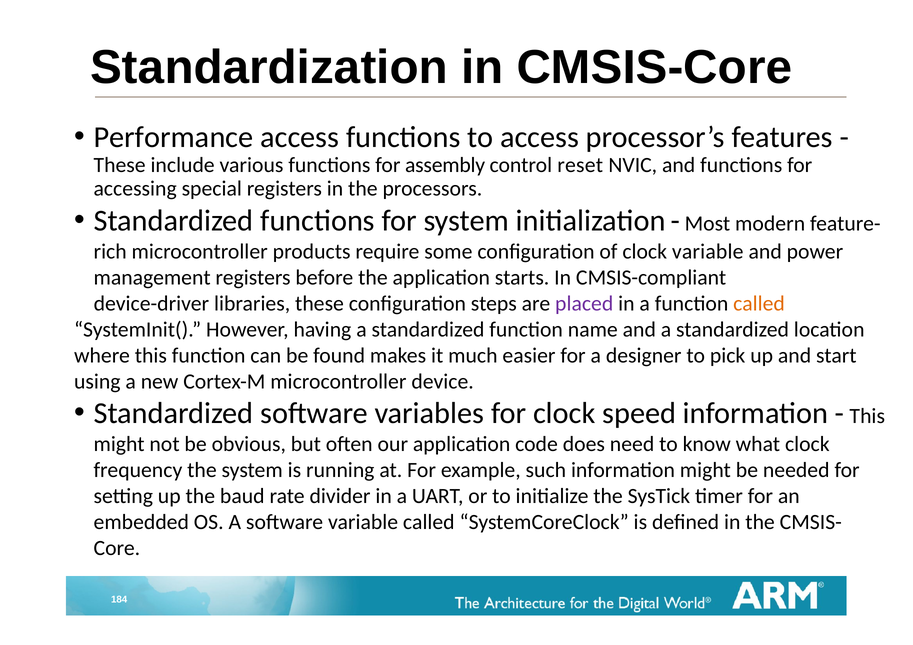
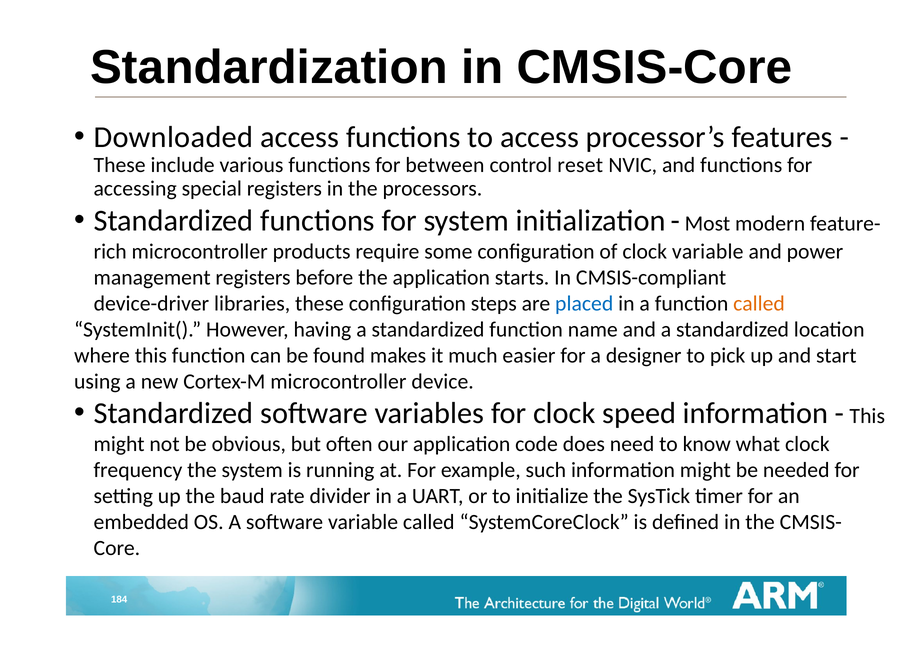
Performance: Performance -> Downloaded (173, 137)
assembly: assembly -> between (445, 165)
placed colour: purple -> blue (584, 304)
